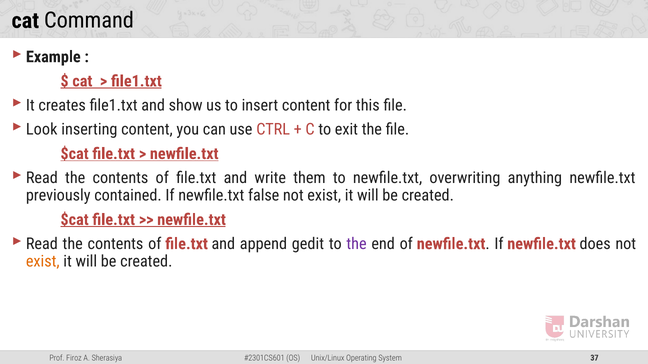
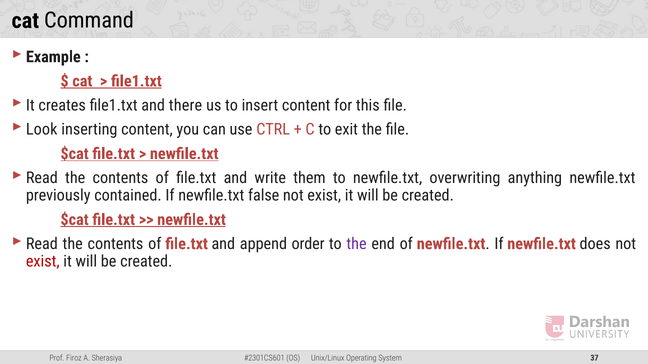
show: show -> there (186, 105)
gedit: gedit -> order (308, 244)
exist colour: orange -> red (43, 262)
